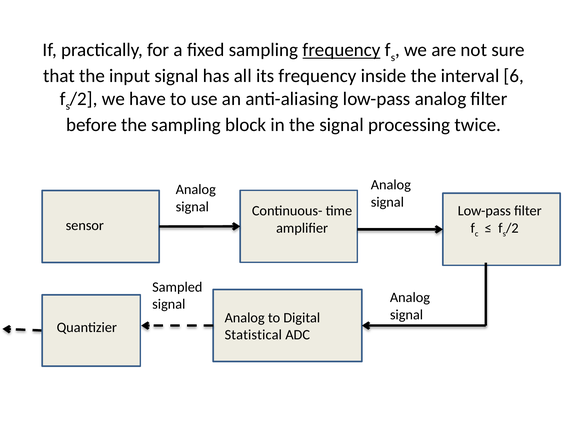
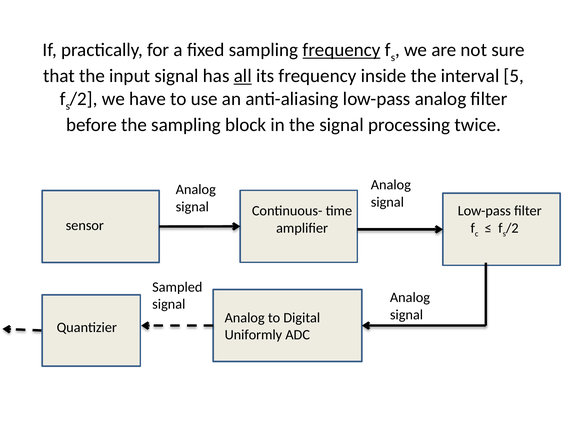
all underline: none -> present (243, 76)
6: 6 -> 5 (514, 76)
Statistical: Statistical -> Uniformly (253, 335)
